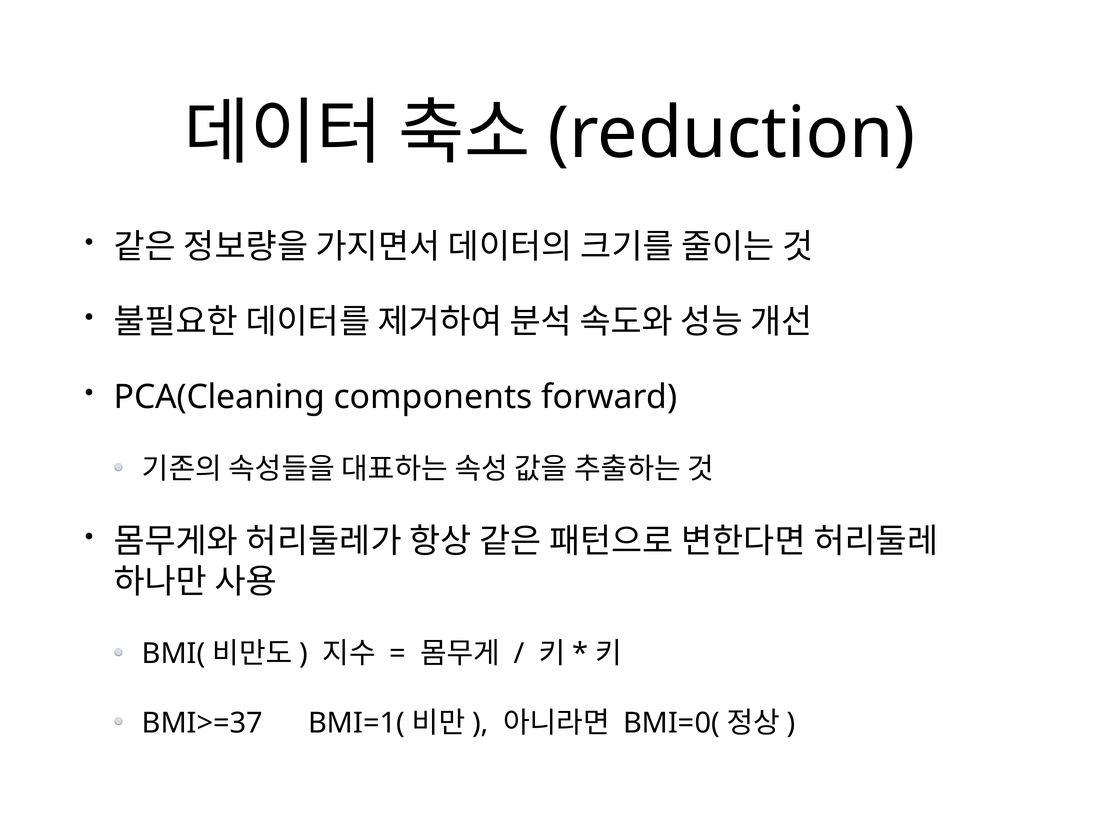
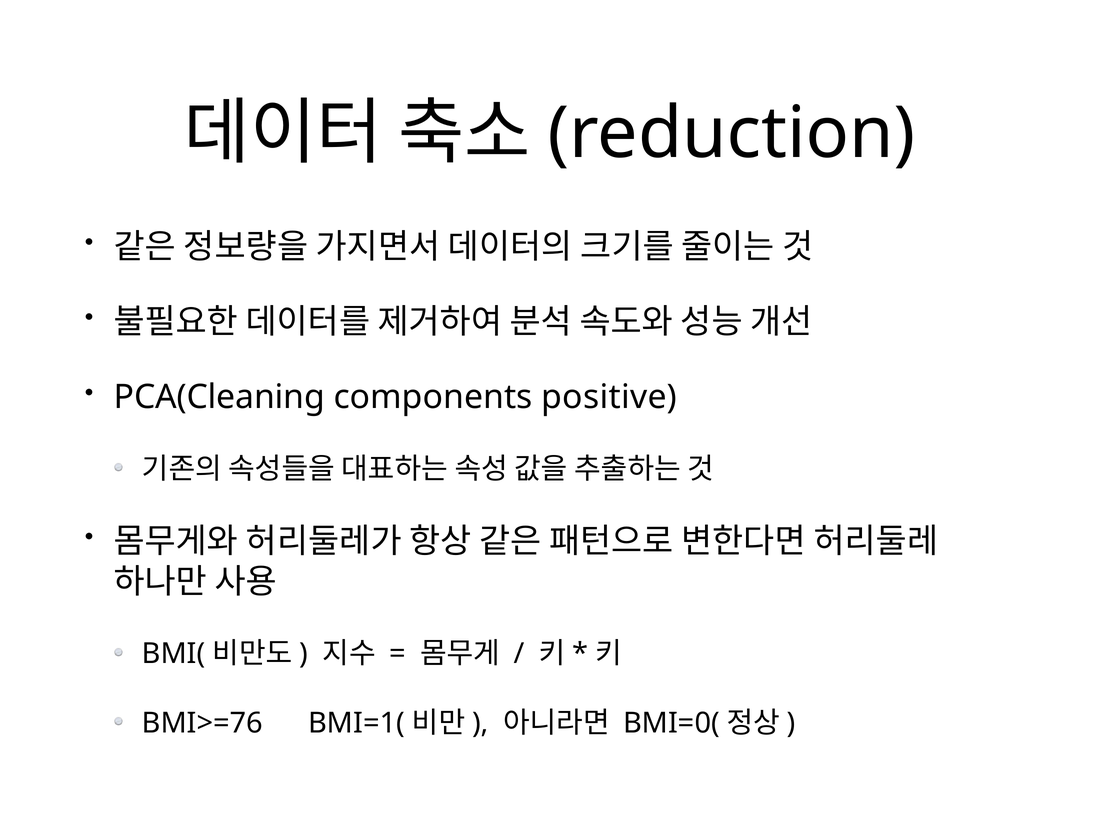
forward: forward -> positive (609, 397)
BMI>=37: BMI>=37 -> BMI>=76 (202, 723)
